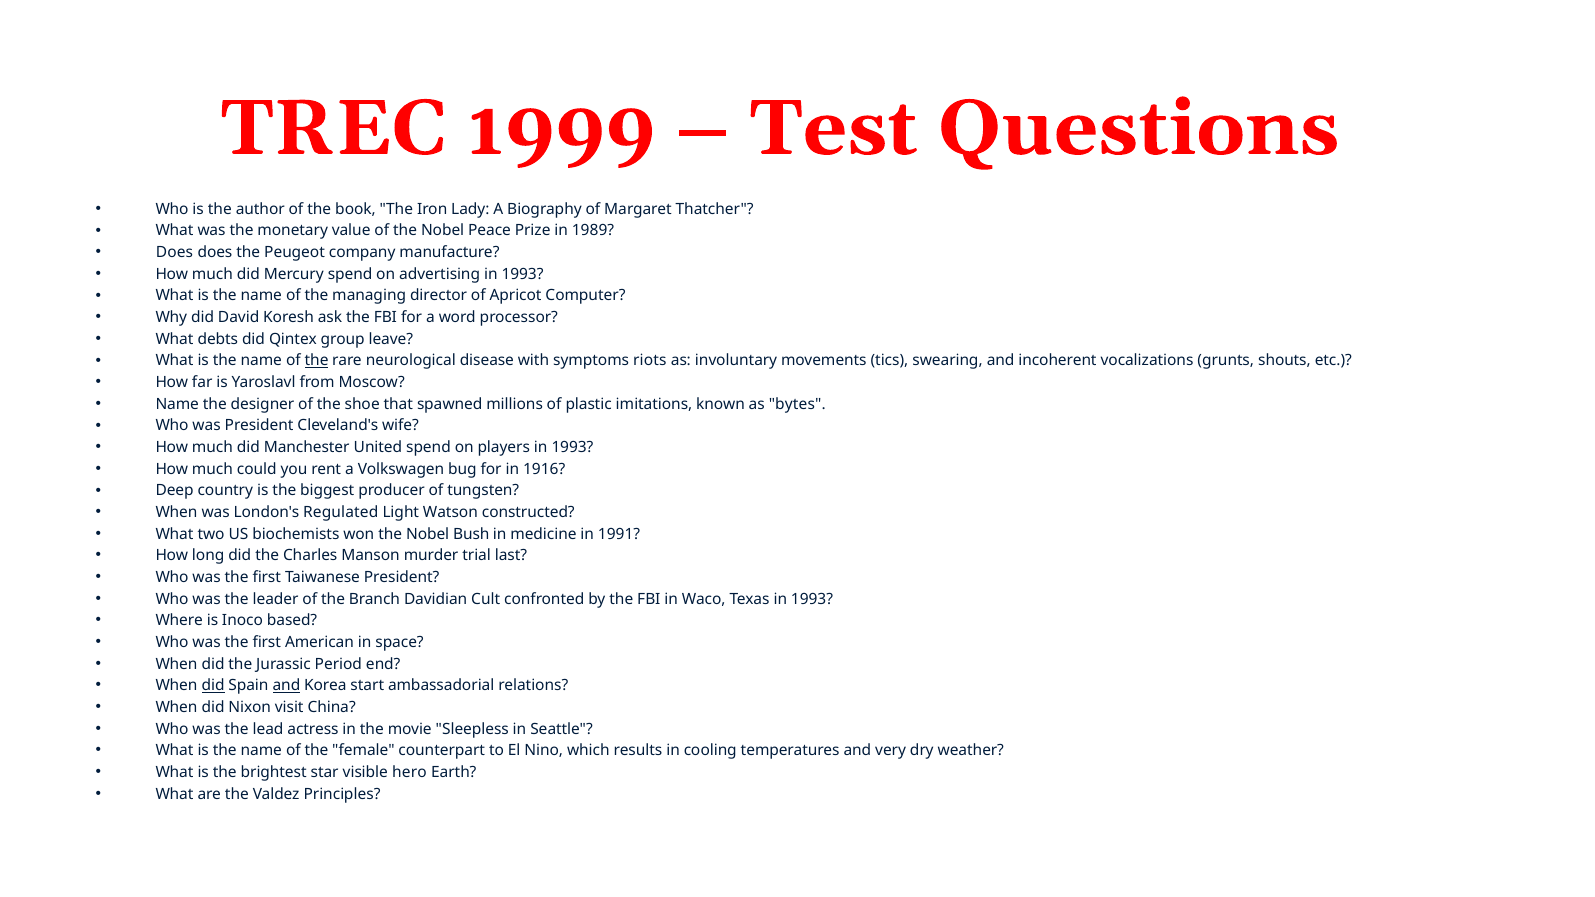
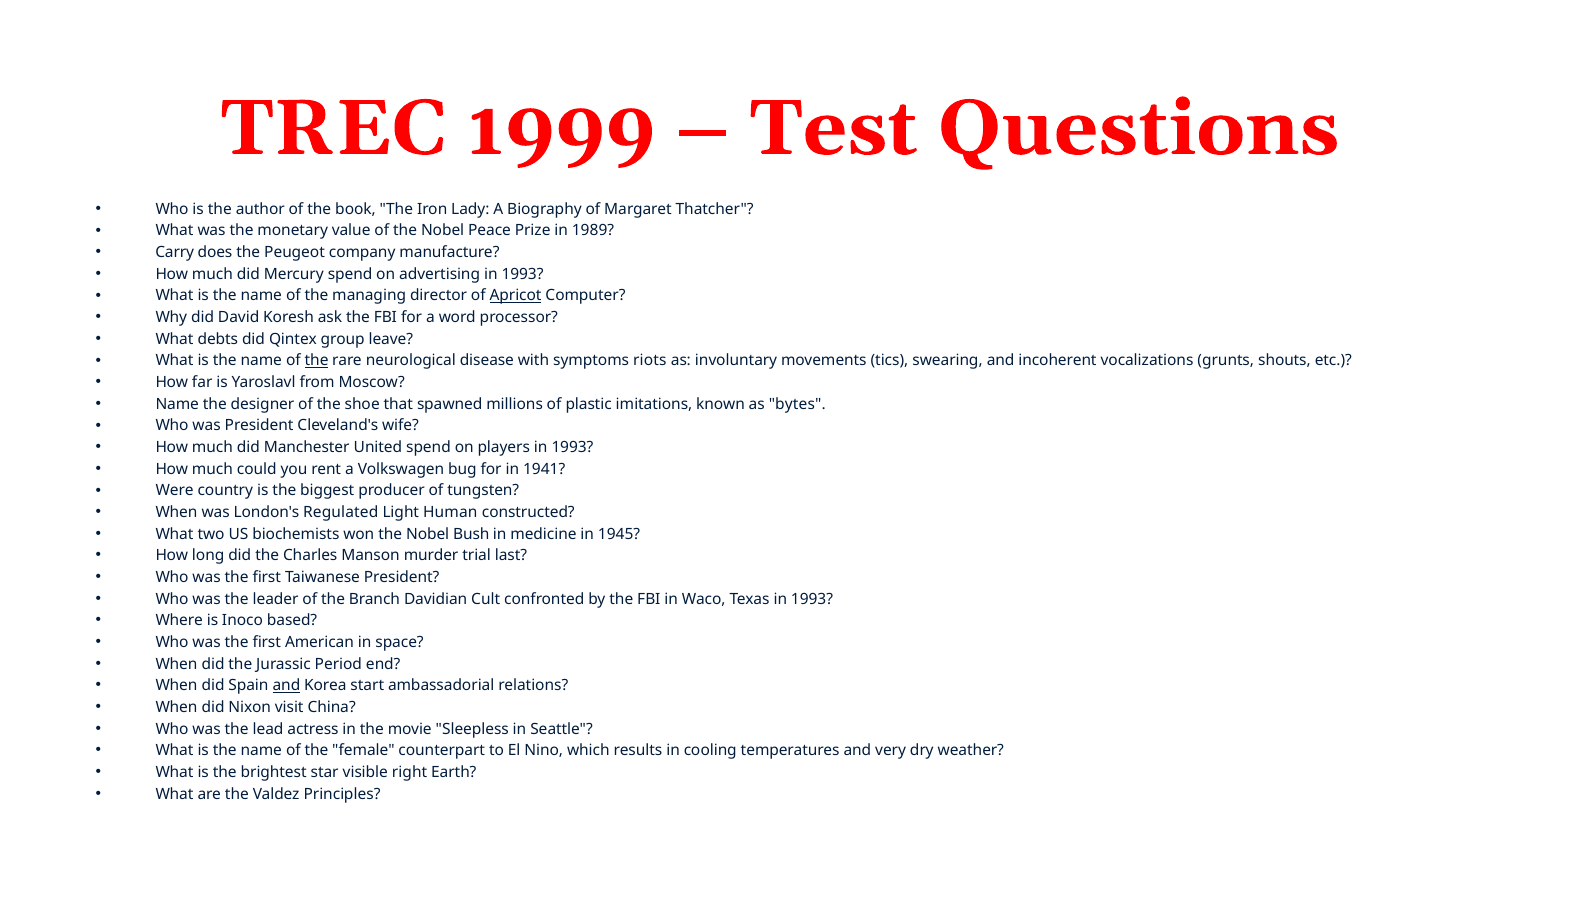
Does: Does -> Carry (175, 253)
Apricot underline: none -> present (516, 296)
1916: 1916 -> 1941 (544, 469)
Deep: Deep -> Were (175, 491)
Watson: Watson -> Human (450, 513)
1991: 1991 -> 1945 (619, 534)
did underline: present -> none (213, 686)
hero: hero -> right (410, 773)
